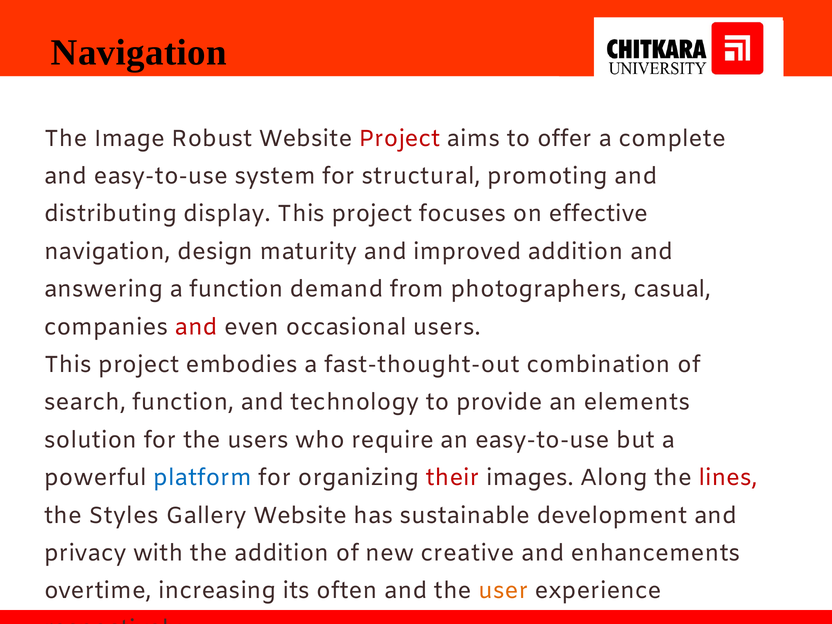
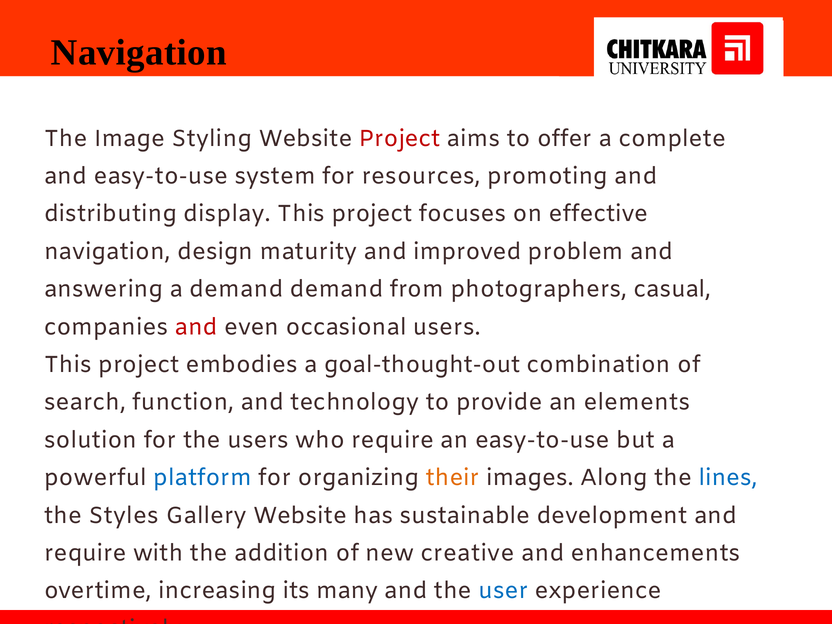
Robust: Robust -> Styling (212, 138)
structural: structural -> resources (421, 176)
improved addition: addition -> problem (576, 252)
a function: function -> demand (236, 289)
fast-thought-out: fast-thought-out -> goal-thought-out (422, 365)
their colour: red -> orange (453, 478)
lines colour: red -> blue (728, 478)
privacy: privacy -> require (85, 553)
often: often -> many (347, 591)
user colour: orange -> blue (503, 591)
